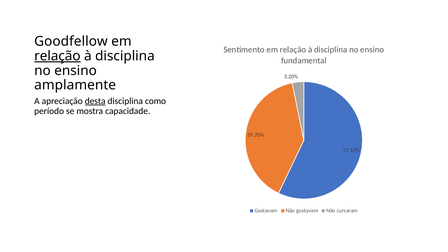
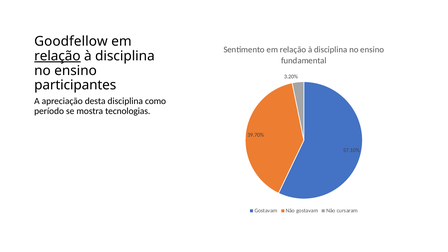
amplamente: amplamente -> participantes (75, 85)
desta underline: present -> none (95, 101)
capacidade: capacidade -> tecnologias (128, 111)
